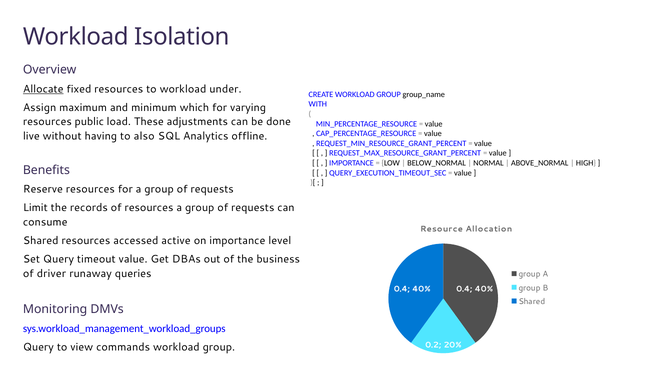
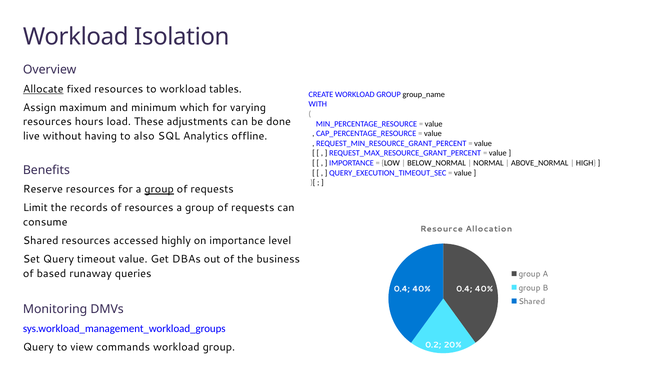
under: under -> tables (226, 89)
public: public -> hours (89, 122)
group underline: none -> present (159, 189)
active: active -> highly (176, 241)
driver: driver -> based (51, 273)
